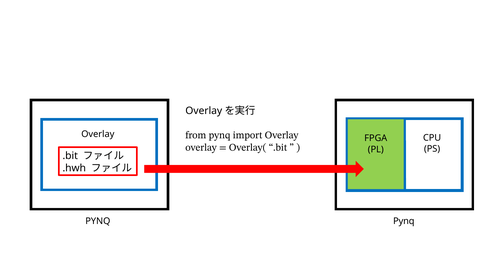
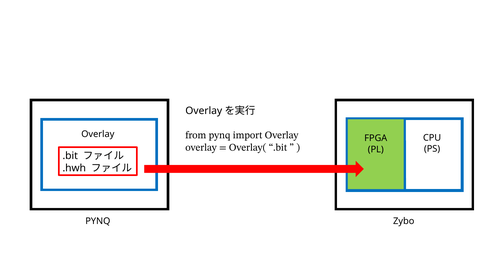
PYNQ Pynq: Pynq -> Zybo (404, 221)
